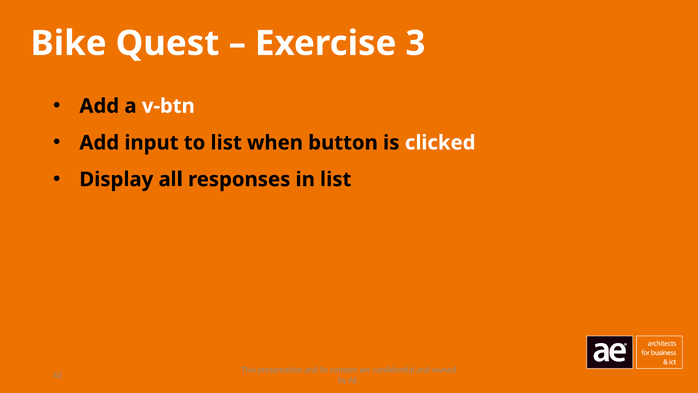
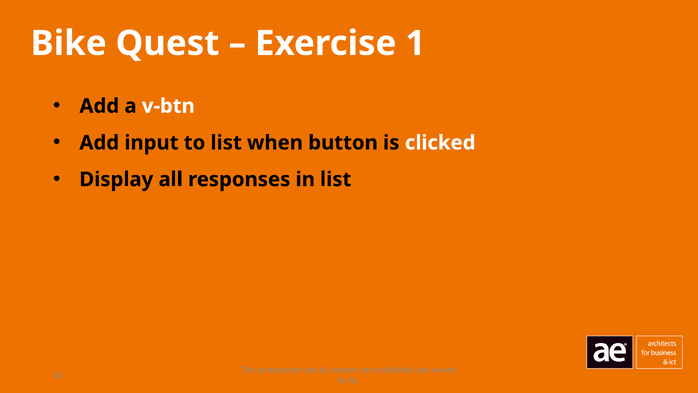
3: 3 -> 1 (415, 43)
